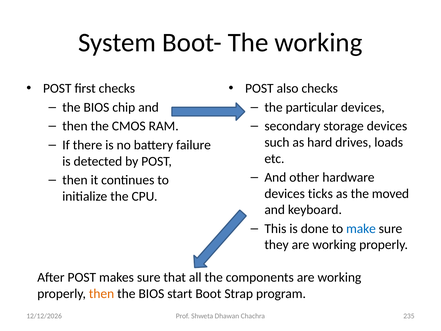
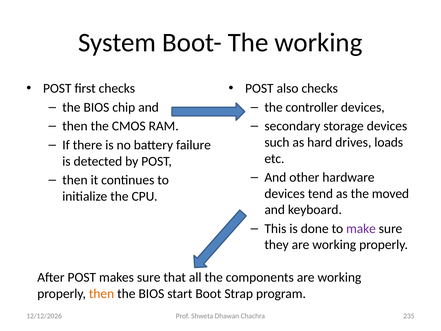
particular: particular -> controller (312, 107)
ticks: ticks -> tend (320, 193)
make colour: blue -> purple (361, 228)
